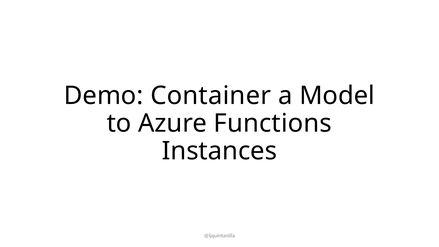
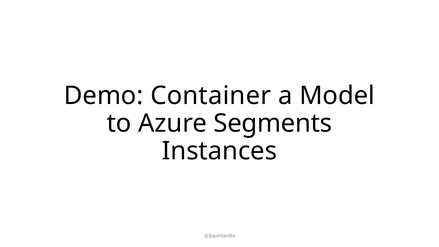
Functions: Functions -> Segments (273, 123)
